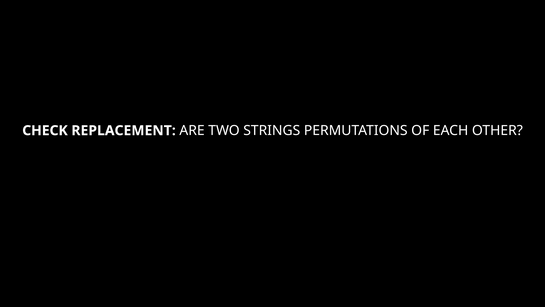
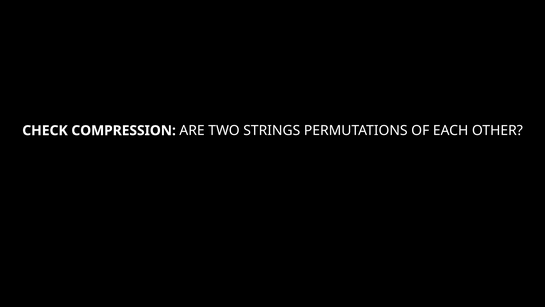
REPLACEMENT: REPLACEMENT -> COMPRESSION (124, 130)
